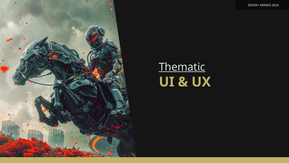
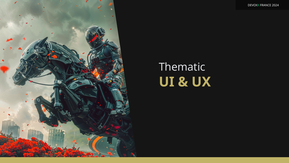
Thematic underline: present -> none (182, 67)
